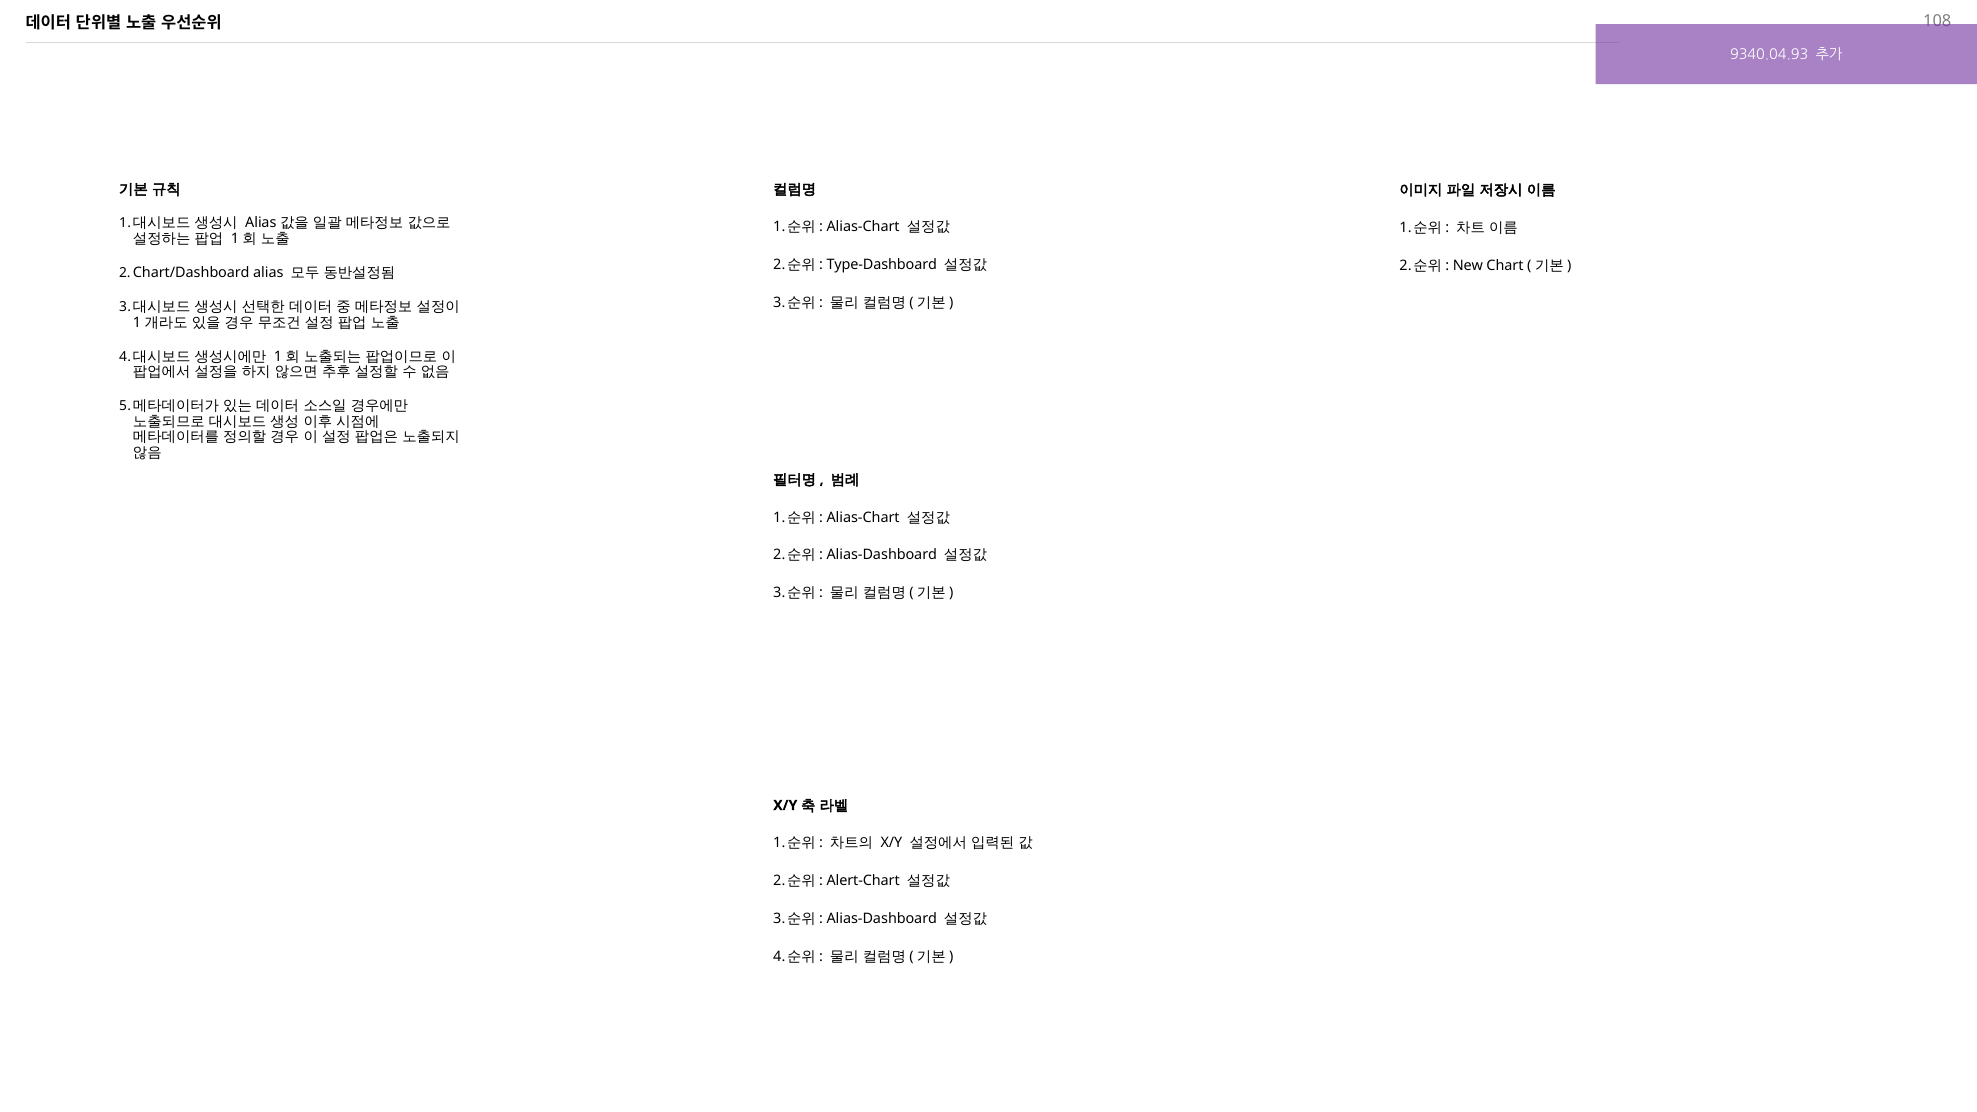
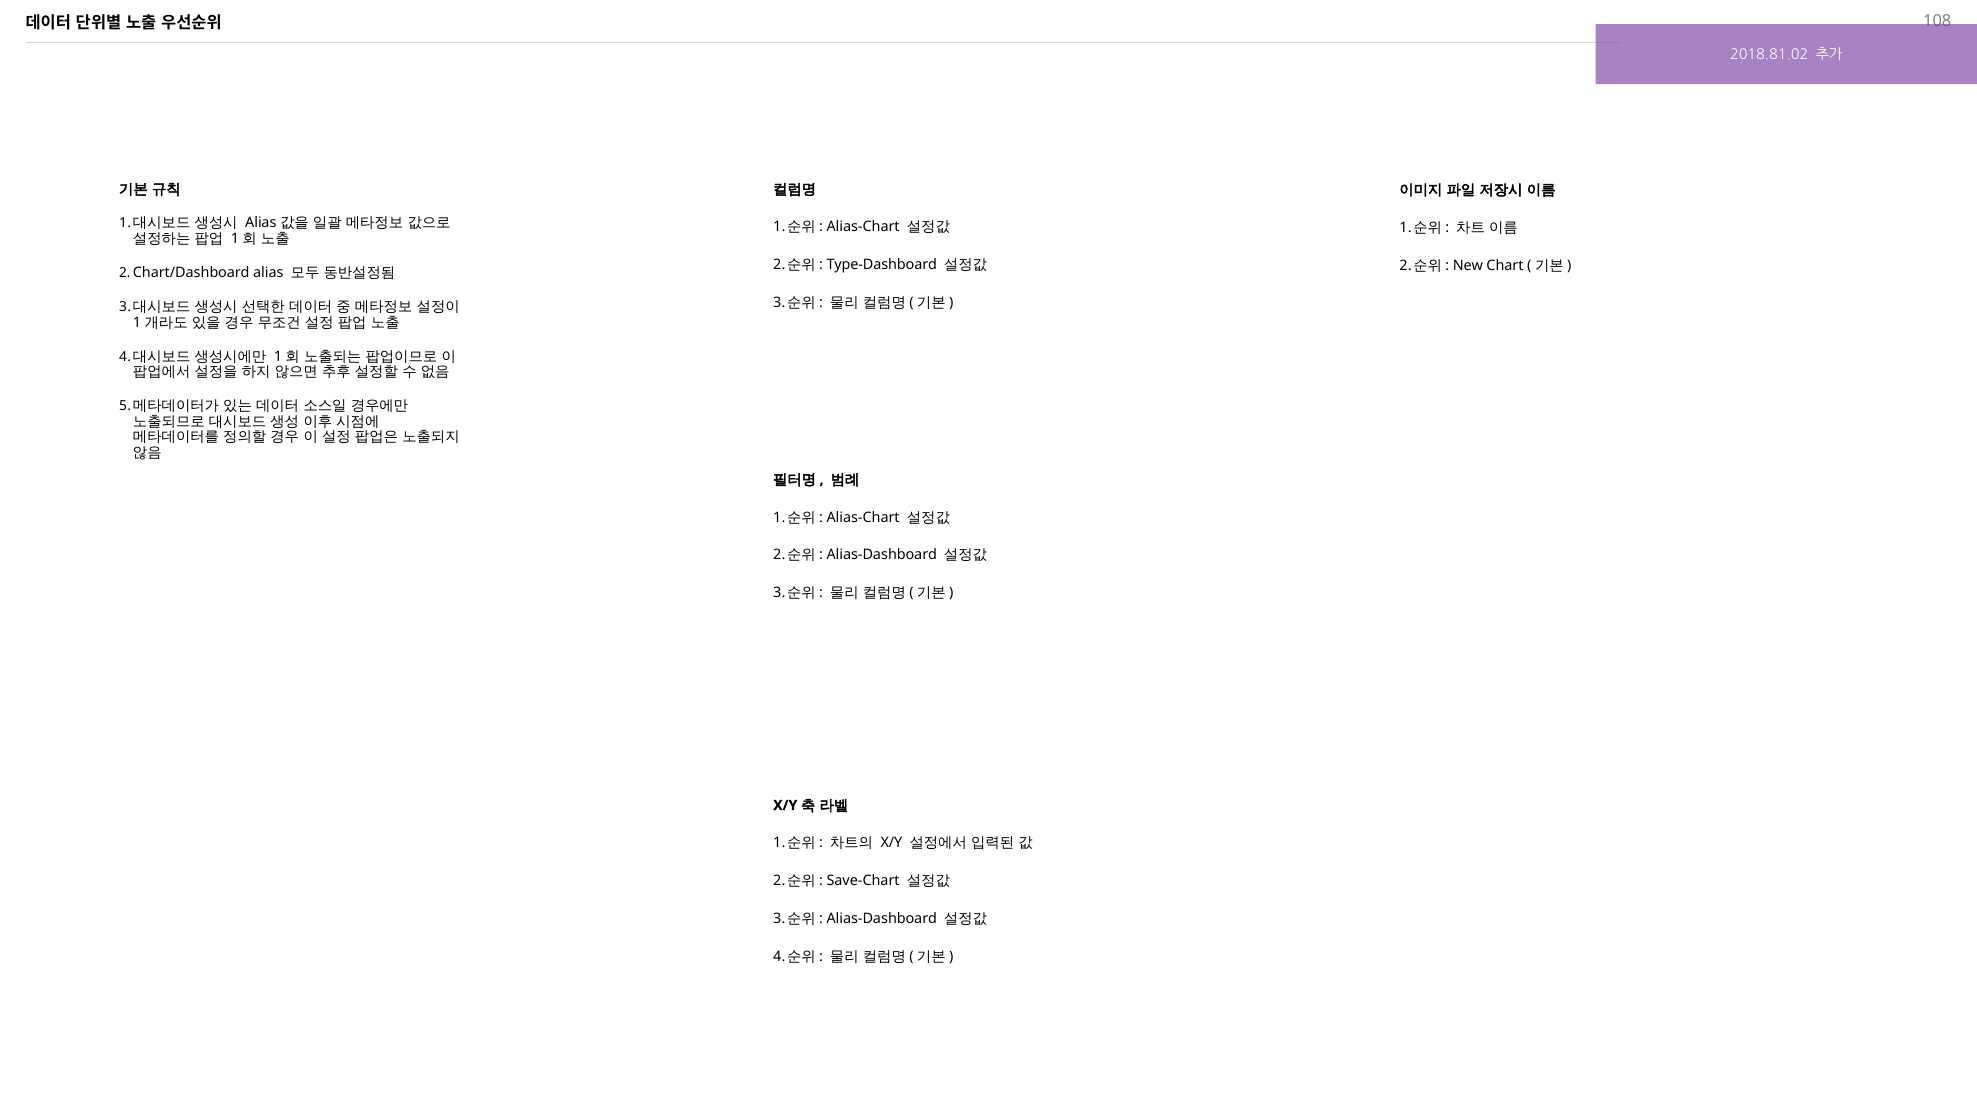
9340.04.93: 9340.04.93 -> 2018.81.02 (1769, 55)
Alert-Chart: Alert-Chart -> Save-Chart (863, 881)
